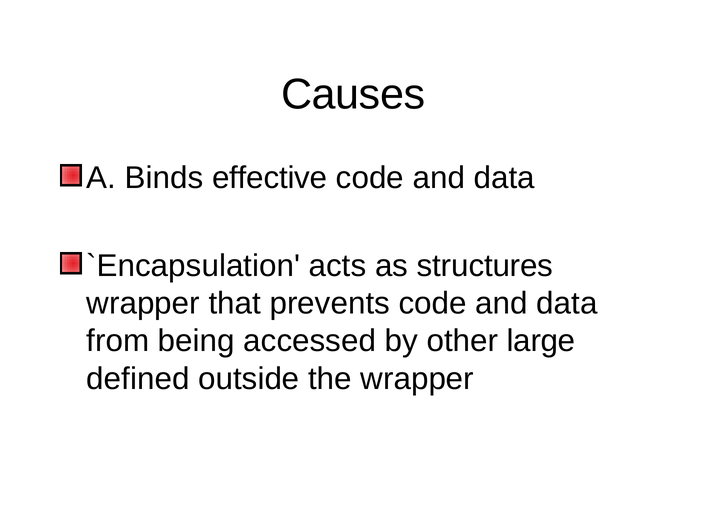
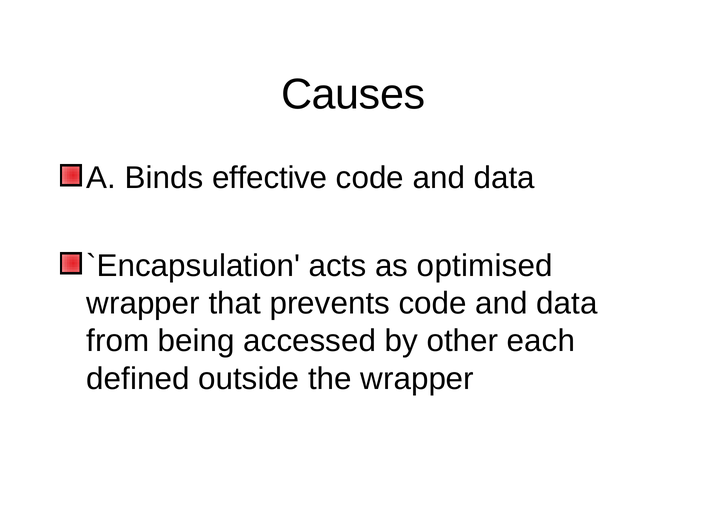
structures: structures -> optimised (485, 265)
large: large -> each (541, 341)
